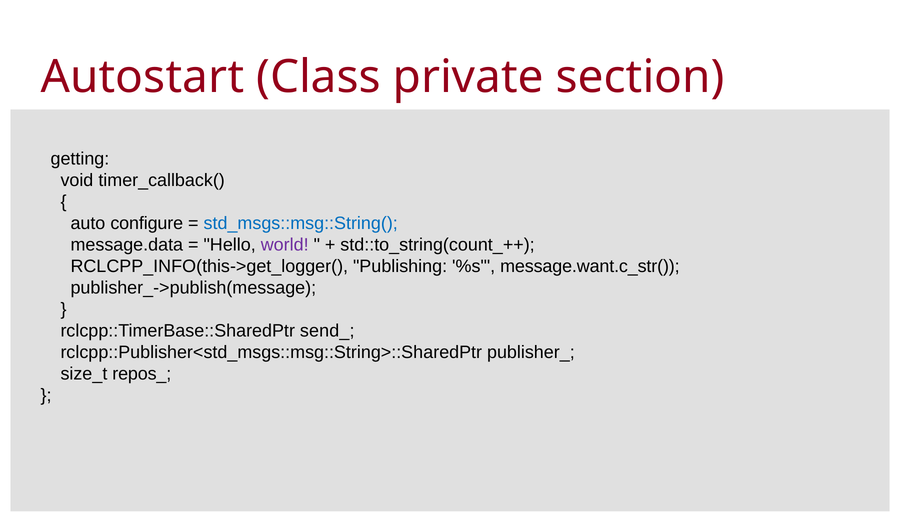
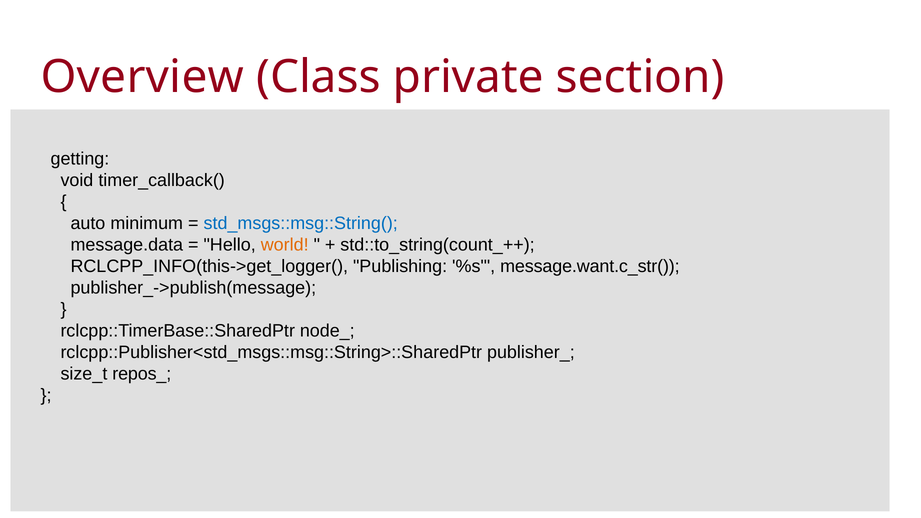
Autostart: Autostart -> Overview (142, 77)
configure: configure -> minimum (147, 223)
world colour: purple -> orange (285, 245)
send_: send_ -> node_ (327, 331)
